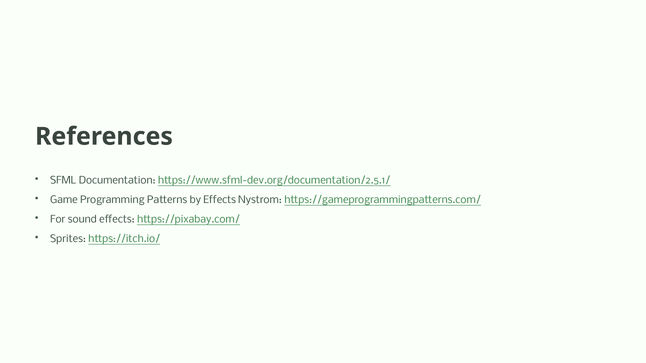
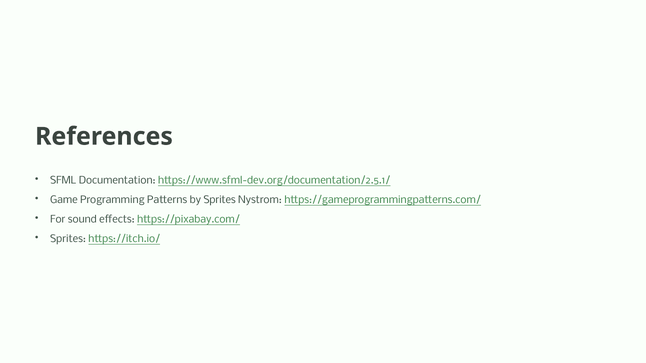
by Effects: Effects -> Sprites (220, 200)
